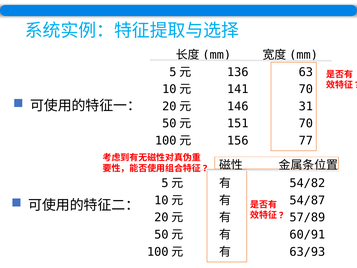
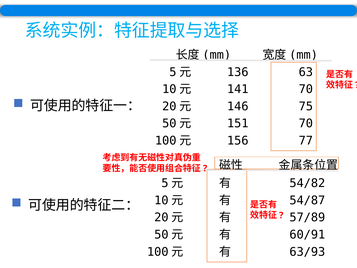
31: 31 -> 75 (306, 106)
